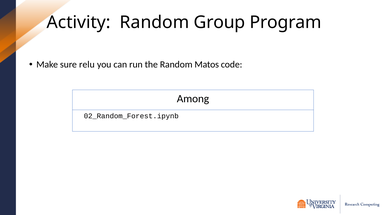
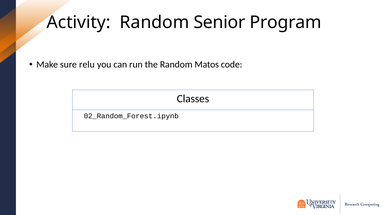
Group: Group -> Senior (219, 22)
Among: Among -> Classes (193, 99)
